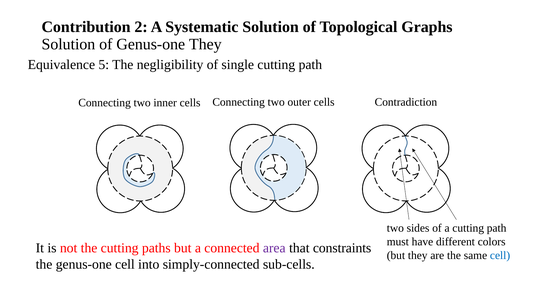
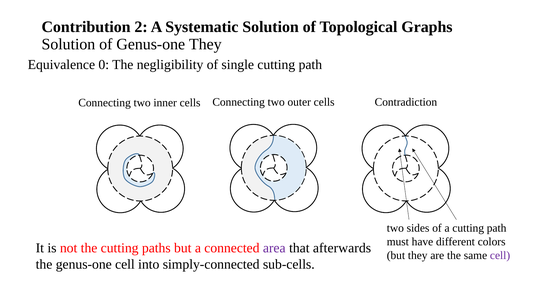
5: 5 -> 0 (104, 64)
constraints: constraints -> afterwards (342, 248)
cell colour: blue -> purple (500, 255)
